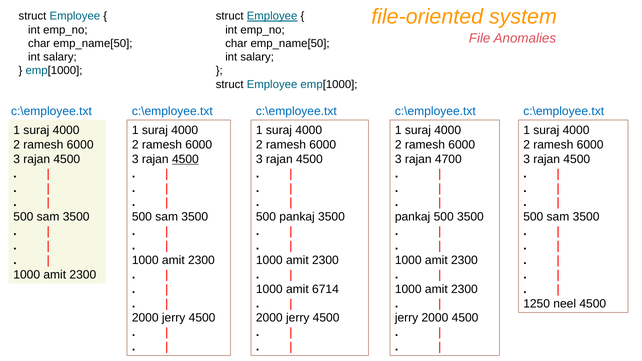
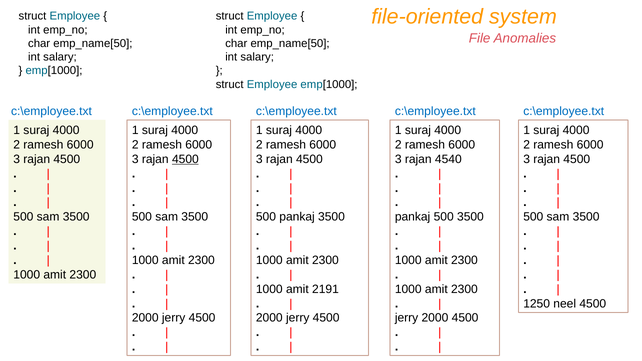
Employee underline: present -> none (272, 16)
4700: 4700 -> 4540 (448, 159)
6714: 6714 -> 2191 (325, 289)
